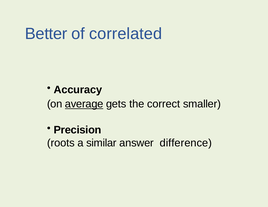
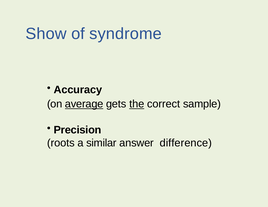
Better: Better -> Show (46, 34)
correlated: correlated -> syndrome (126, 34)
the underline: none -> present (137, 104)
smaller: smaller -> sample (202, 104)
